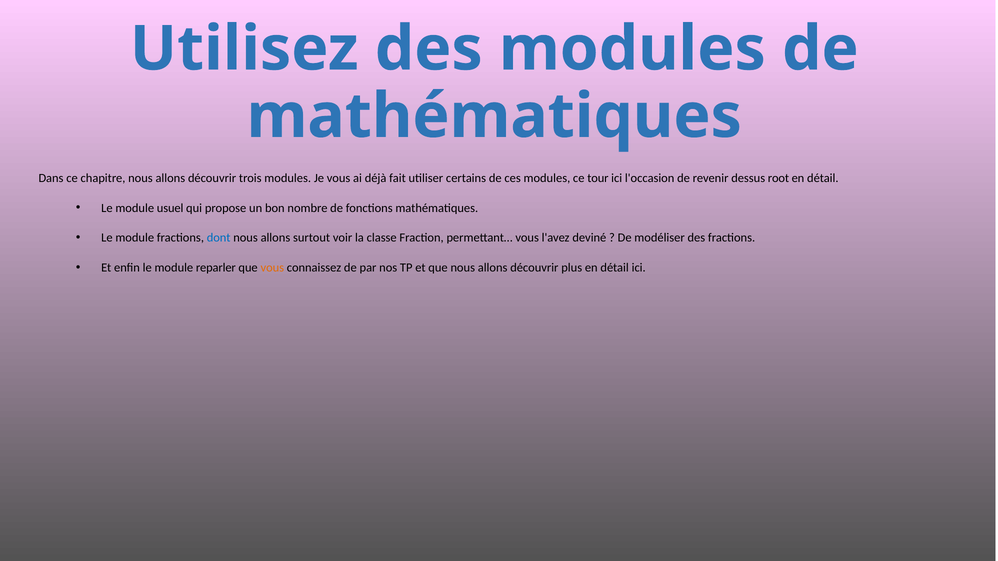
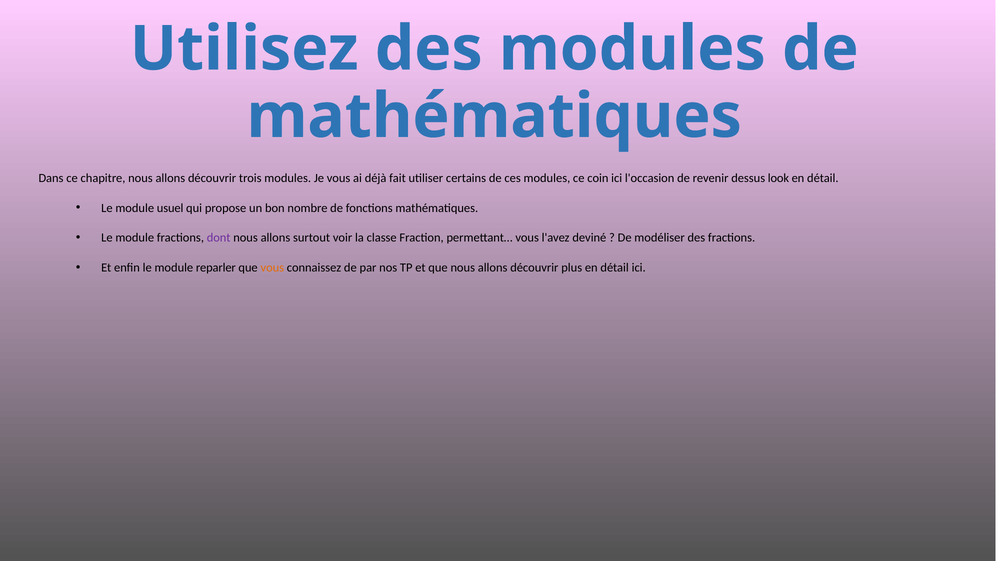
tour: tour -> coin (598, 178)
root: root -> look (778, 178)
dont colour: blue -> purple (219, 238)
